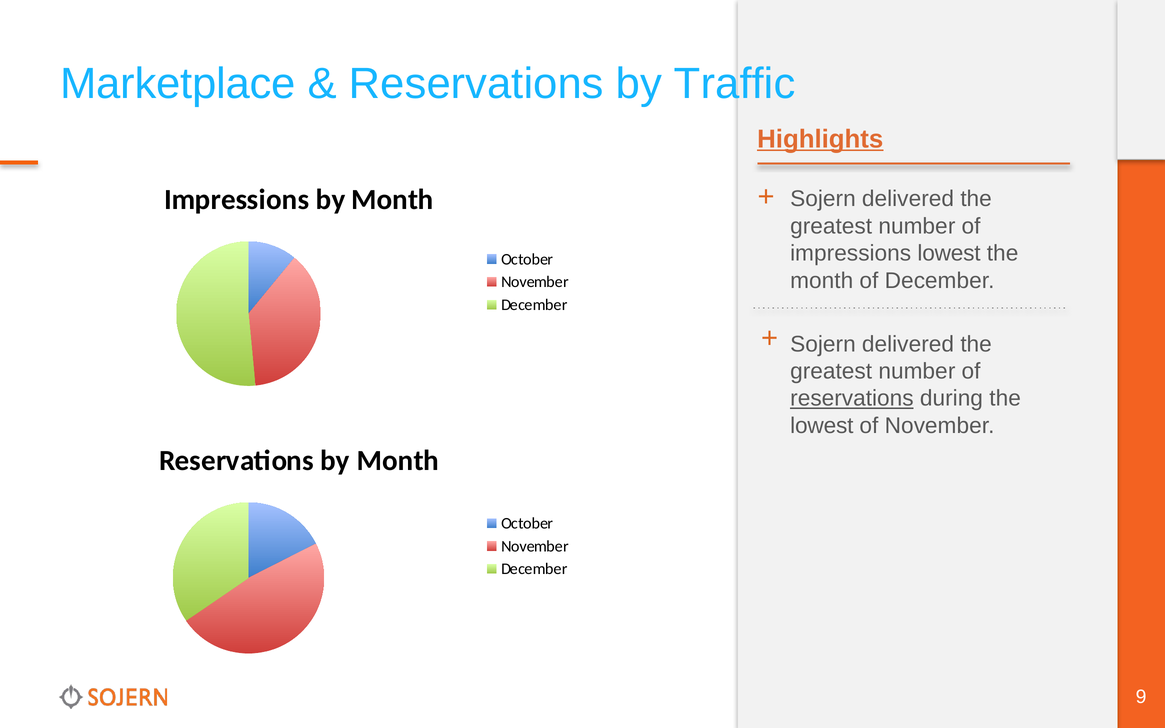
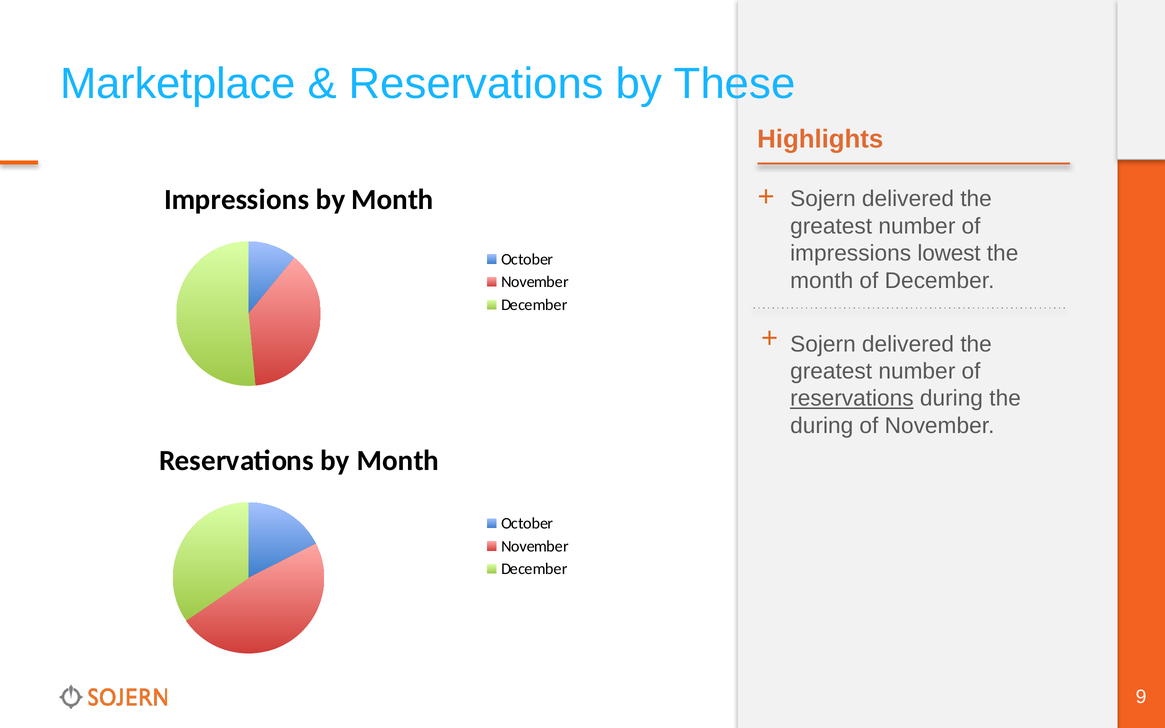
Traffic: Traffic -> These (735, 84)
Highlights underline: present -> none (820, 139)
lowest: lowest -> during (822, 426)
